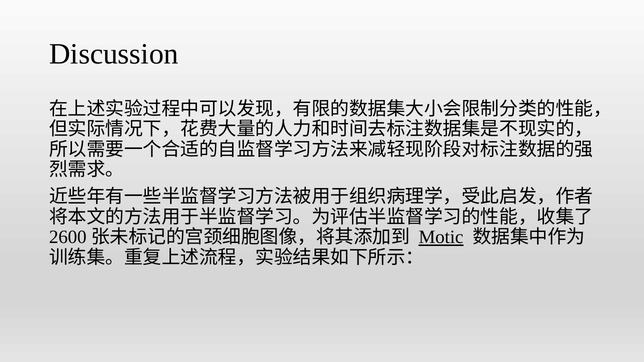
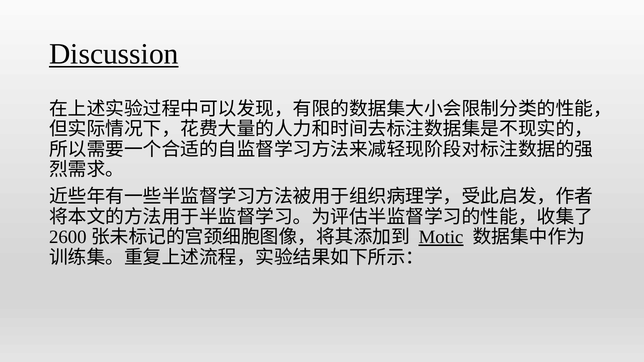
Discussion underline: none -> present (114, 54)
